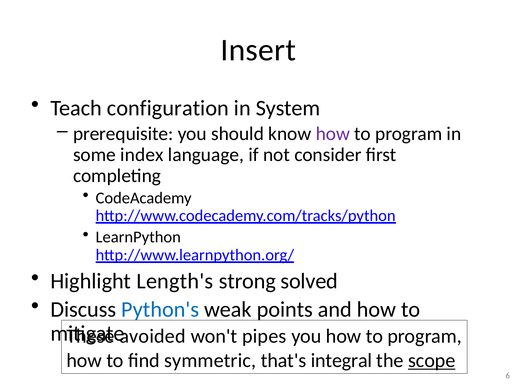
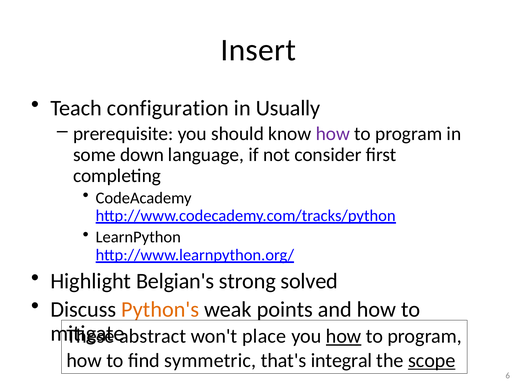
System: System -> Usually (288, 108)
index: index -> down (142, 155)
Length's: Length's -> Belgian's (175, 281)
Python's colour: blue -> orange (160, 309)
avoided: avoided -> abstract (153, 336)
pipes: pipes -> place (264, 336)
how underline: none -> present (344, 336)
